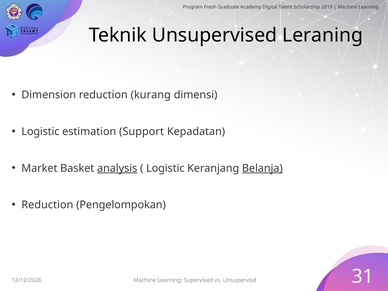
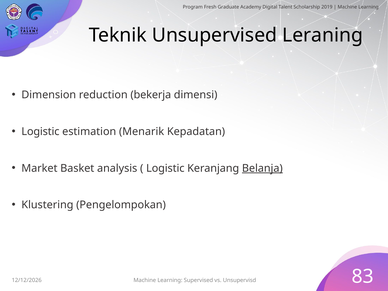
kurang: kurang -> bekerja (151, 95)
Support: Support -> Menarik (142, 132)
analysis underline: present -> none (117, 168)
Reduction: Reduction -> Klustering (47, 205)
31: 31 -> 83 (363, 276)
